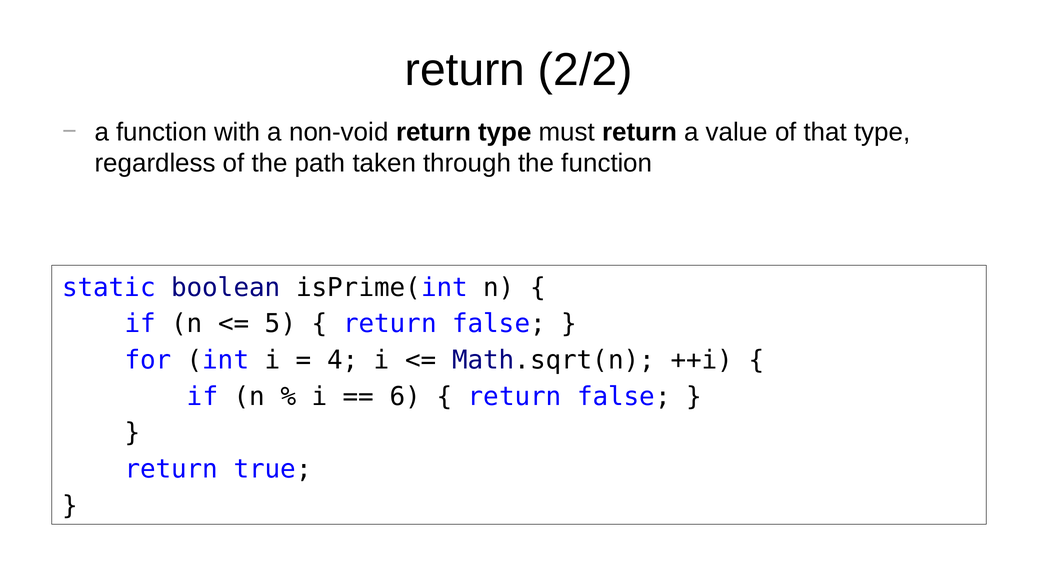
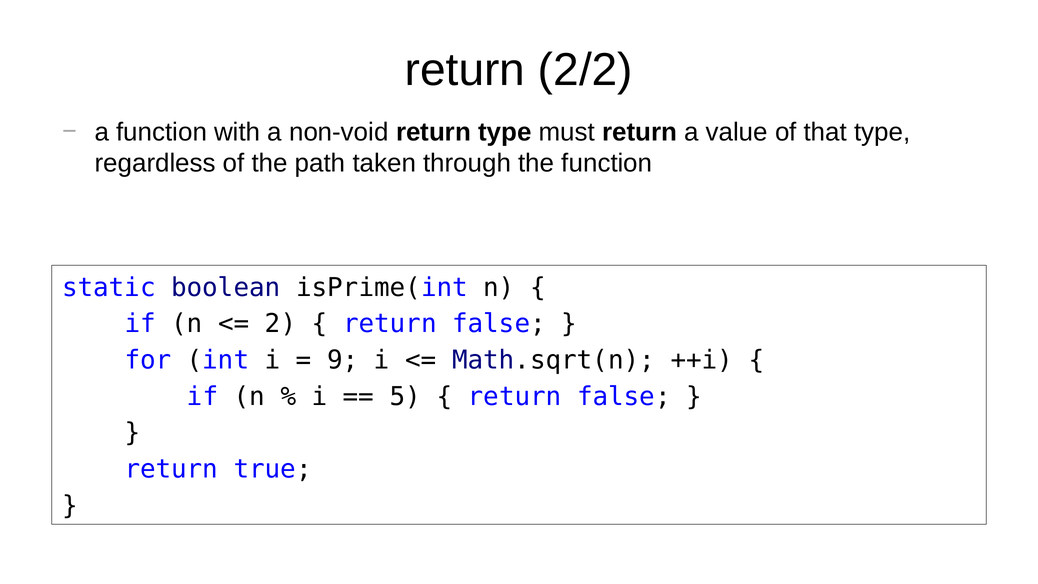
5: 5 -> 2 (281, 324)
4: 4 -> 9 (343, 360)
6: 6 -> 5 (405, 396)
